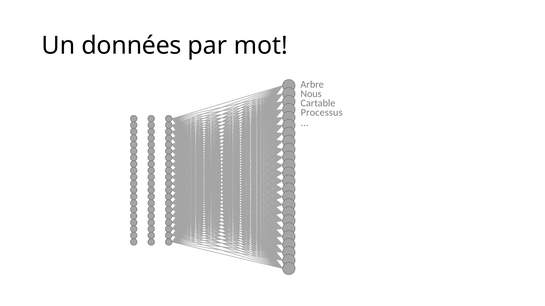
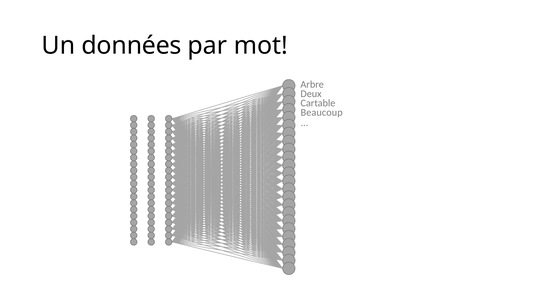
Nous: Nous -> Deux (311, 94)
Processus: Processus -> Beaucoup (322, 113)
